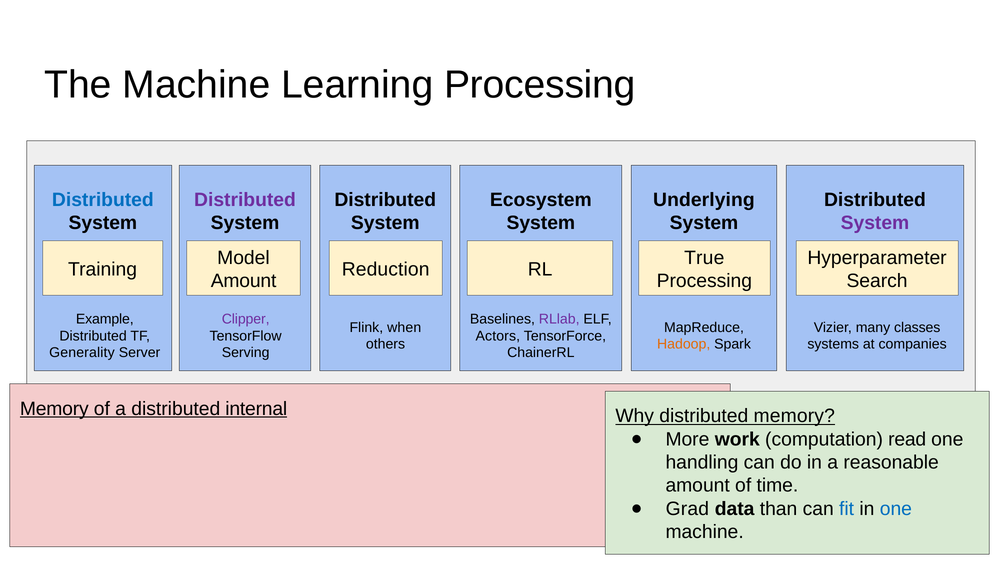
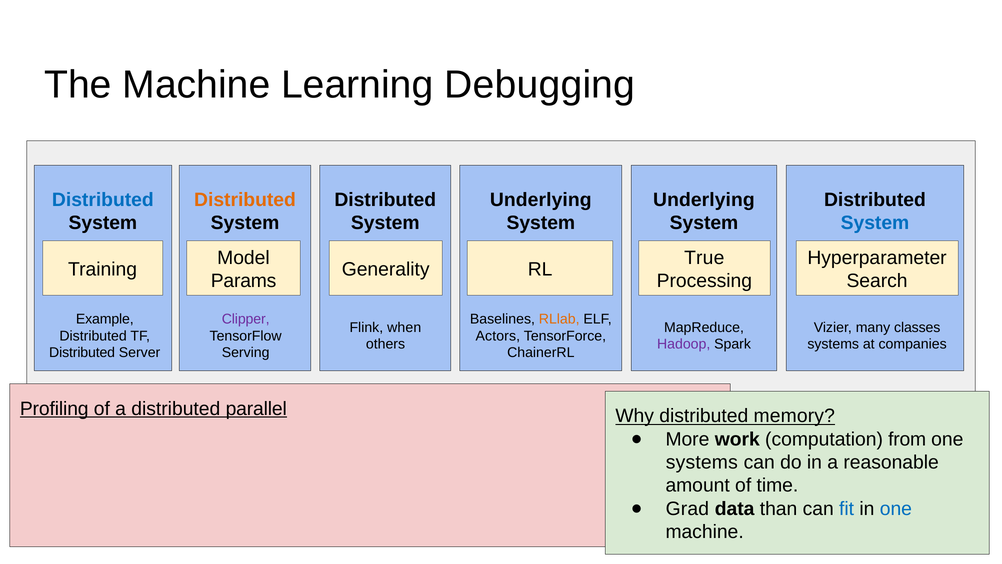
Learning Processing: Processing -> Debugging (540, 85)
Distributed colour: purple -> orange (245, 200)
Ecosystem: Ecosystem -> Underlying (541, 200)
System colour: purple -> blue (875, 223)
Reduction: Reduction -> Generality (386, 269)
Amount: Amount -> Params (244, 281)
RLlab colour: purple -> orange (559, 319)
Hadoop colour: orange -> purple (684, 344)
Generality: Generality -> Distributed (82, 353)
Memory: Memory -> Profiling (54, 408)
internal: internal -> parallel (256, 408)
read: read -> from (907, 439)
handling: handling -> systems (702, 462)
